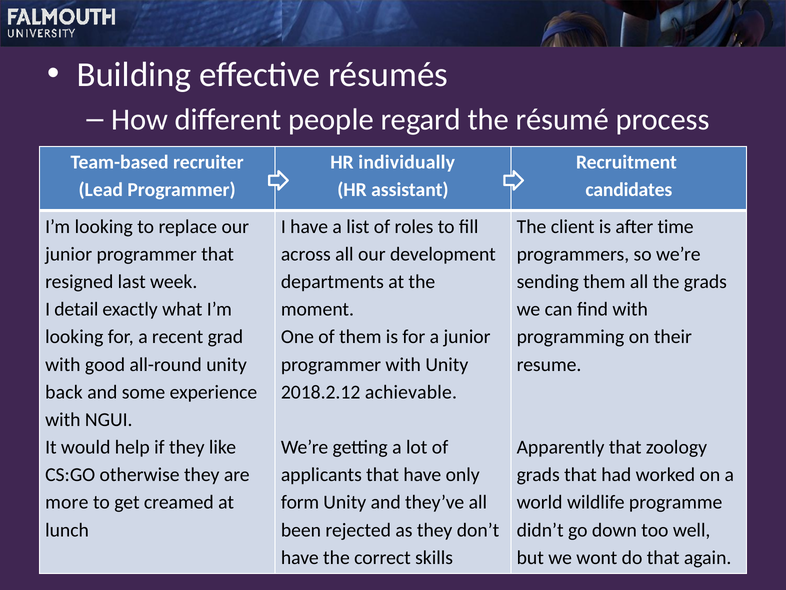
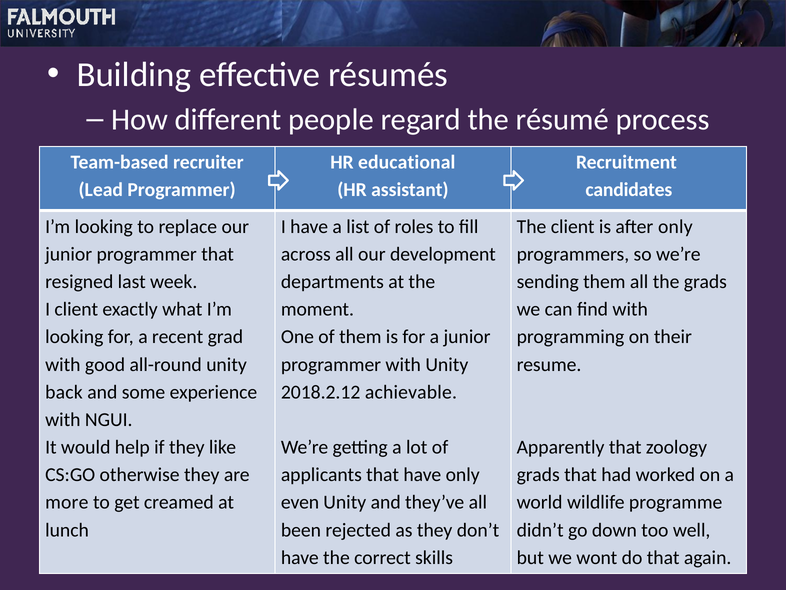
individually: individually -> educational (407, 162)
after time: time -> only (675, 226)
I detail: detail -> client (76, 309)
form: form -> even (300, 502)
